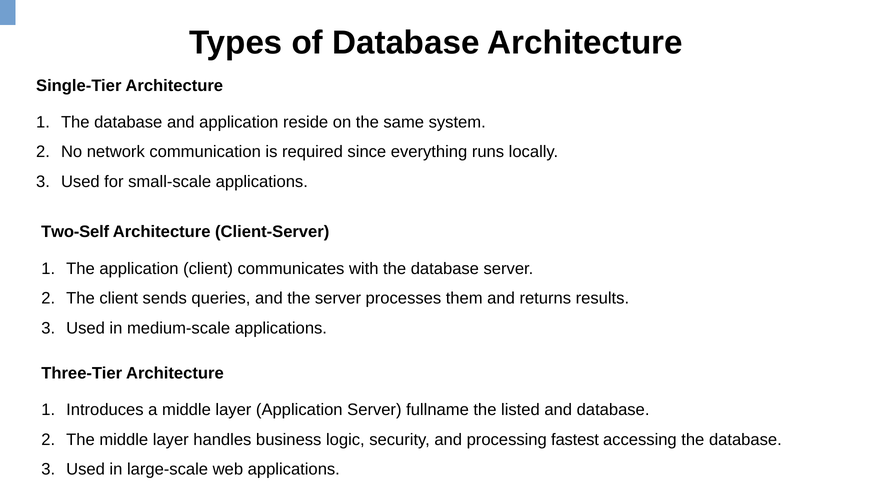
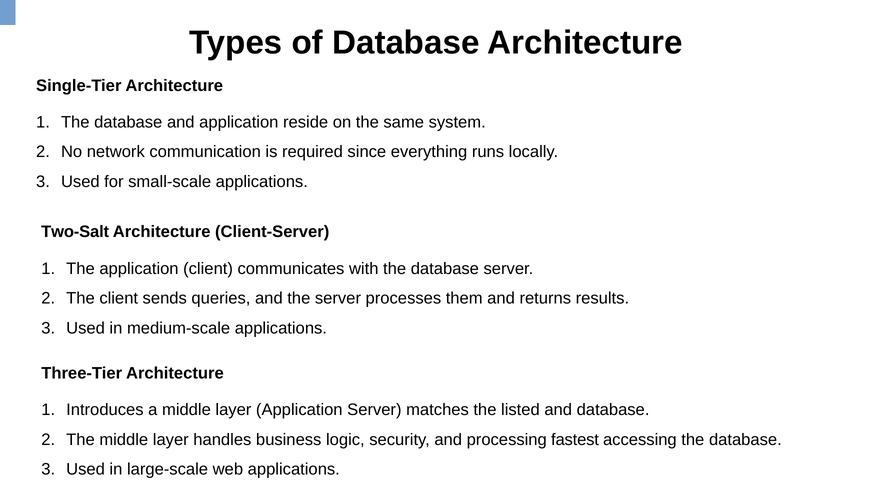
Two-Self: Two-Self -> Two-Salt (75, 232)
fullname: fullname -> matches (438, 410)
